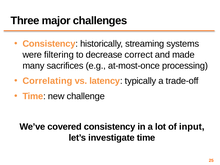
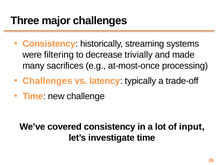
correct: correct -> trivially (139, 55)
Correlating: Correlating -> Challenges (47, 81)
